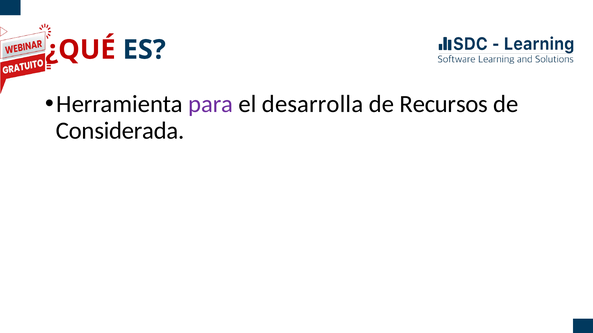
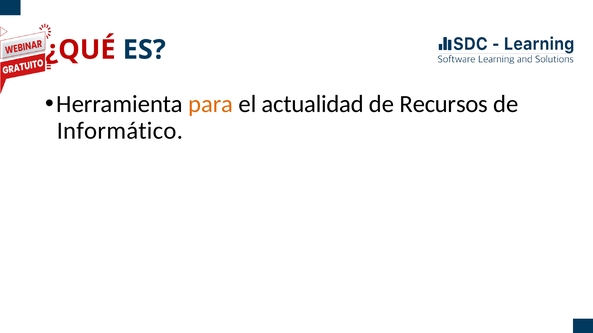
para colour: purple -> orange (211, 104)
desarrolla: desarrolla -> actualidad (313, 104)
Considerada: Considerada -> Informático (120, 131)
